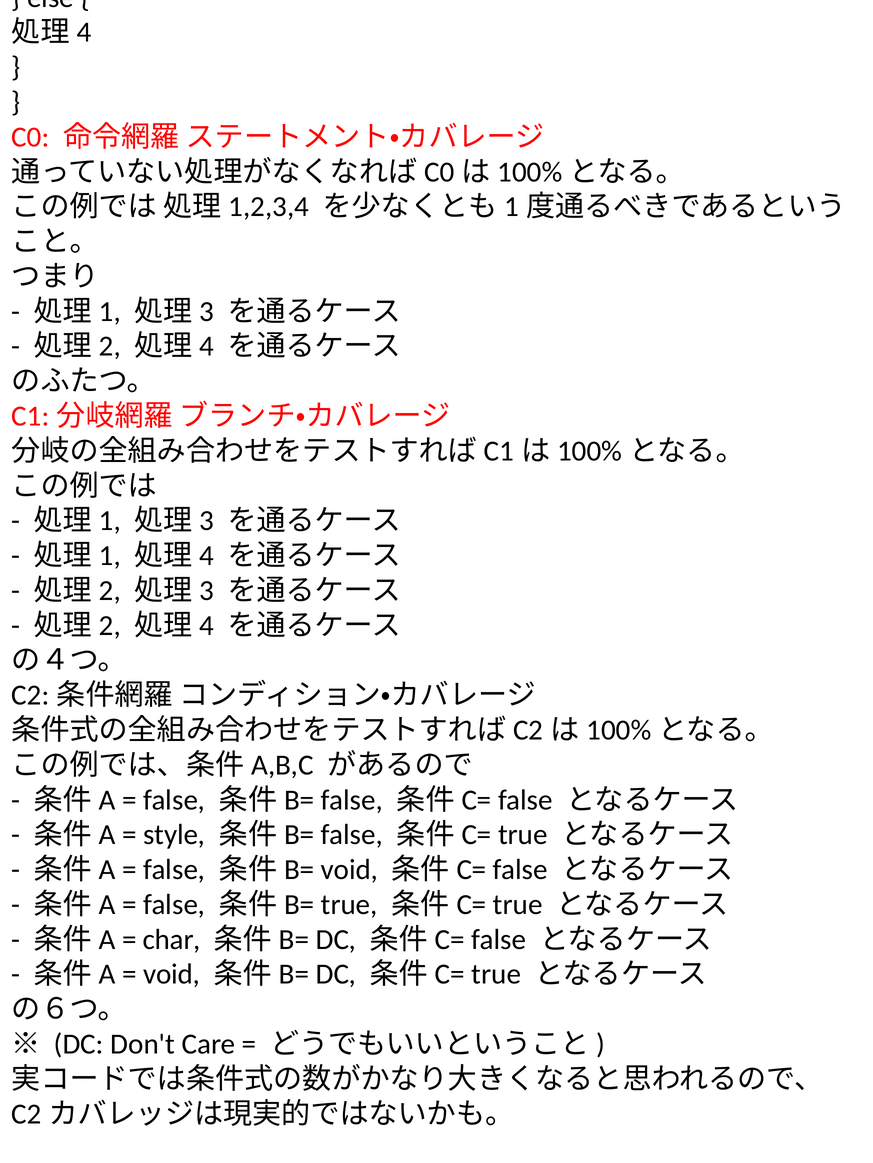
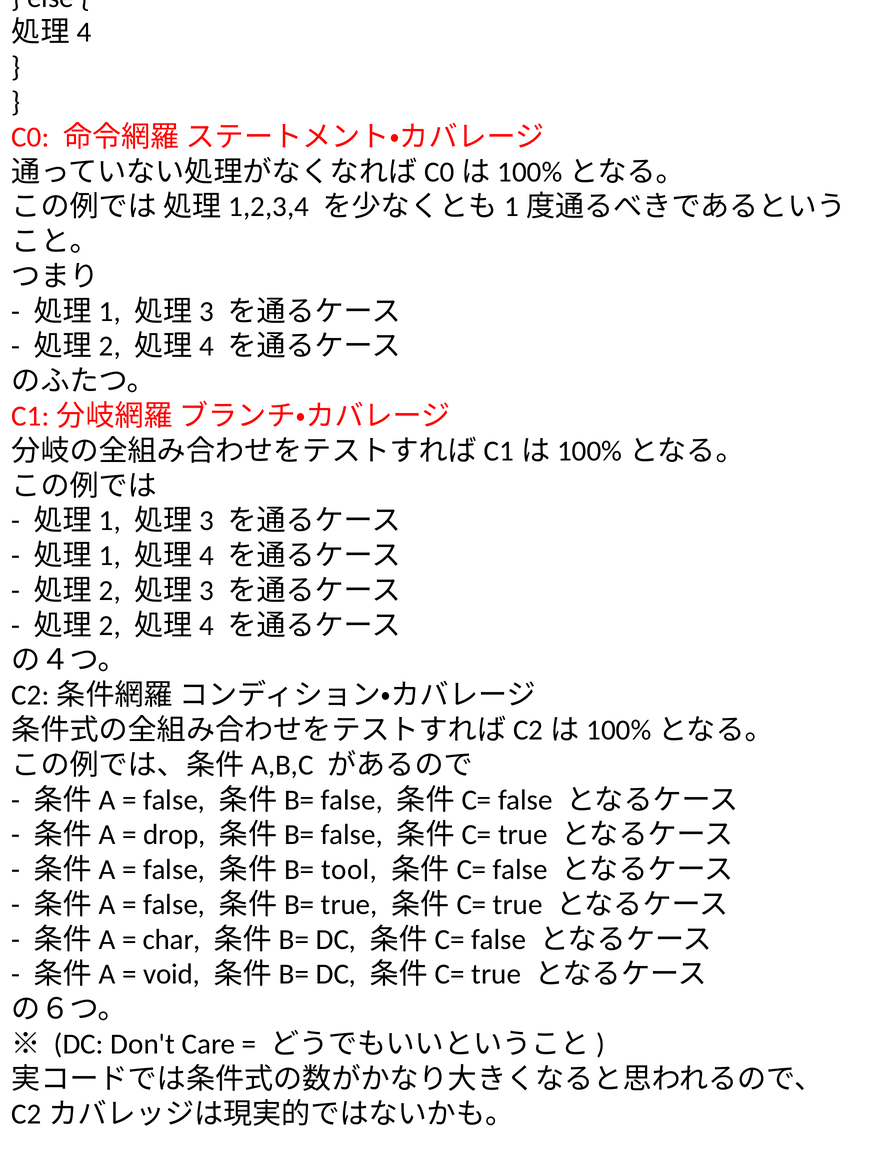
style: style -> drop (174, 836)
void: void -> tool (349, 870)
